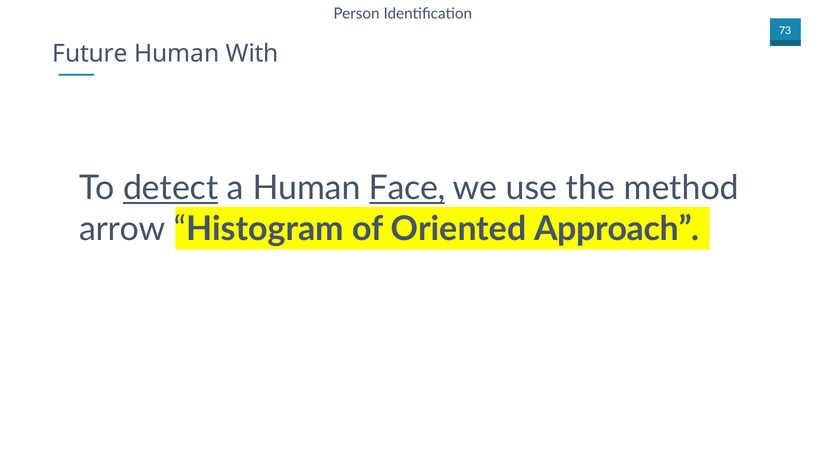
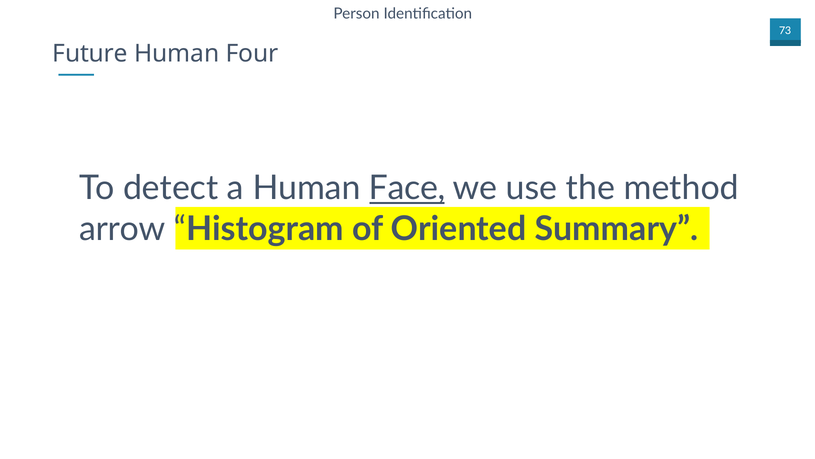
With: With -> Four (252, 54)
detect underline: present -> none (171, 188)
Approach: Approach -> Summary (617, 229)
